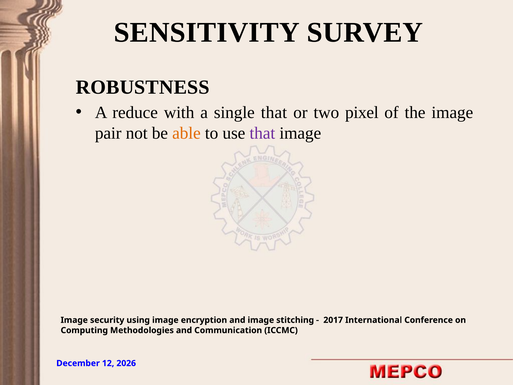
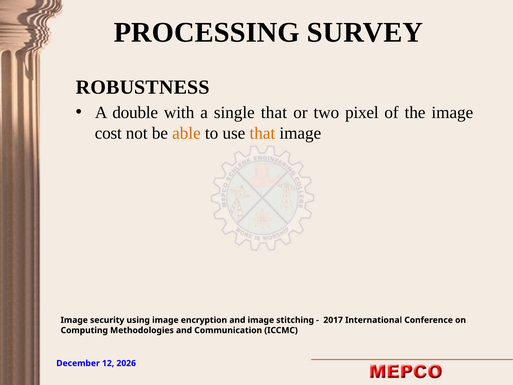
SENSITIVITY: SENSITIVITY -> PROCESSING (207, 32)
reduce: reduce -> double (135, 113)
pair: pair -> cost (108, 133)
that colour: purple -> orange (262, 133)
